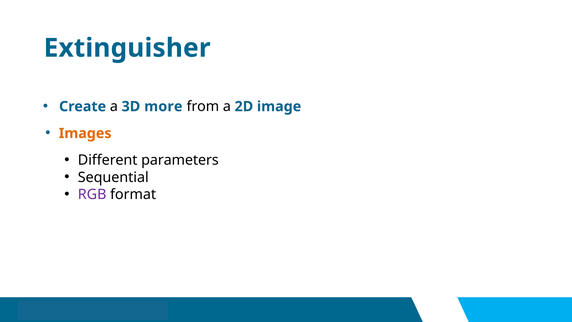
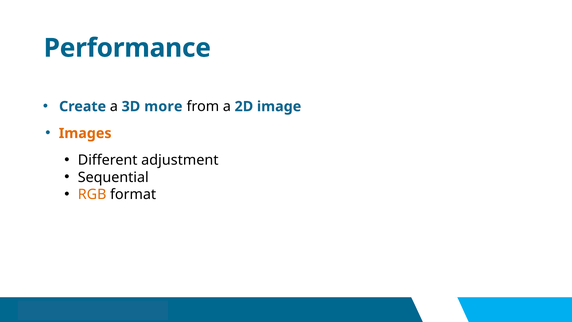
Extinguisher: Extinguisher -> Performance (127, 48)
parameters: parameters -> adjustment (180, 160)
RGB colour: purple -> orange (92, 194)
